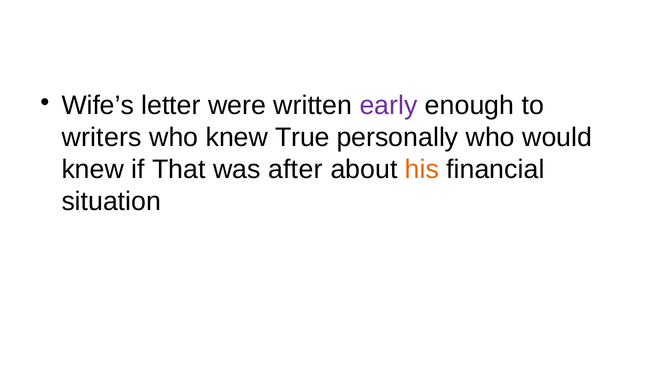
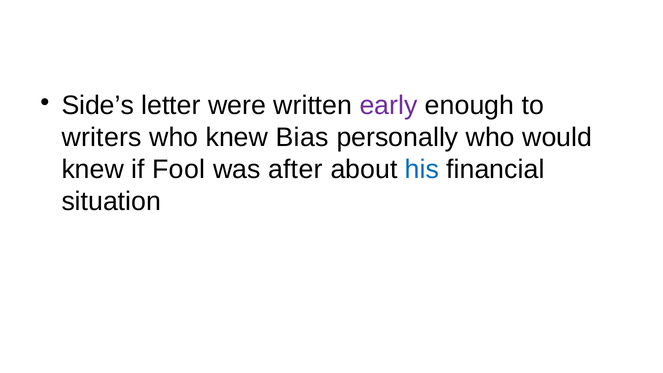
Wife’s: Wife’s -> Side’s (98, 105)
True: True -> Bias (302, 137)
That: That -> Fool (179, 169)
his colour: orange -> blue (422, 169)
